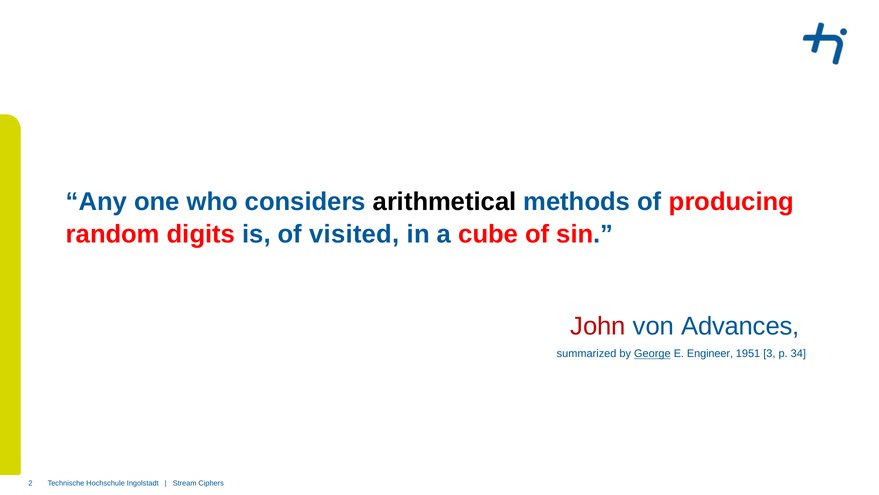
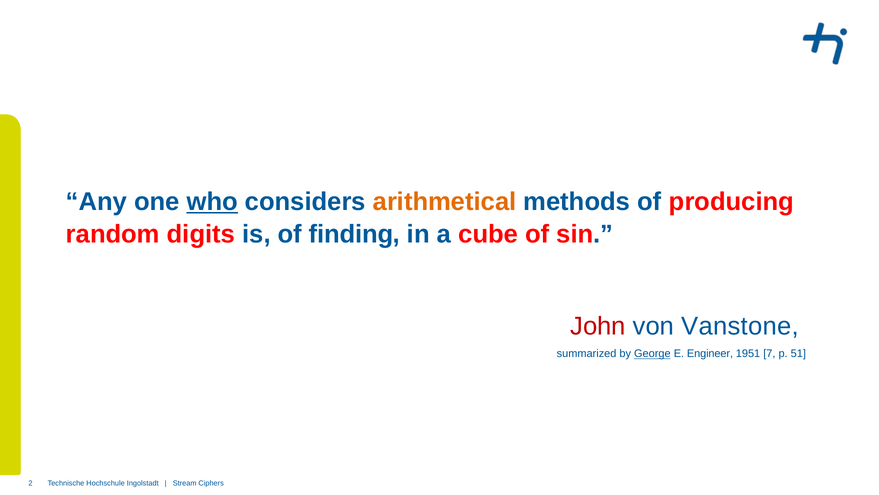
who underline: none -> present (212, 201)
arithmetical colour: black -> orange (445, 201)
visited: visited -> finding (355, 234)
Advances: Advances -> Vanstone (740, 326)
3: 3 -> 7 (769, 353)
34: 34 -> 51 (798, 353)
